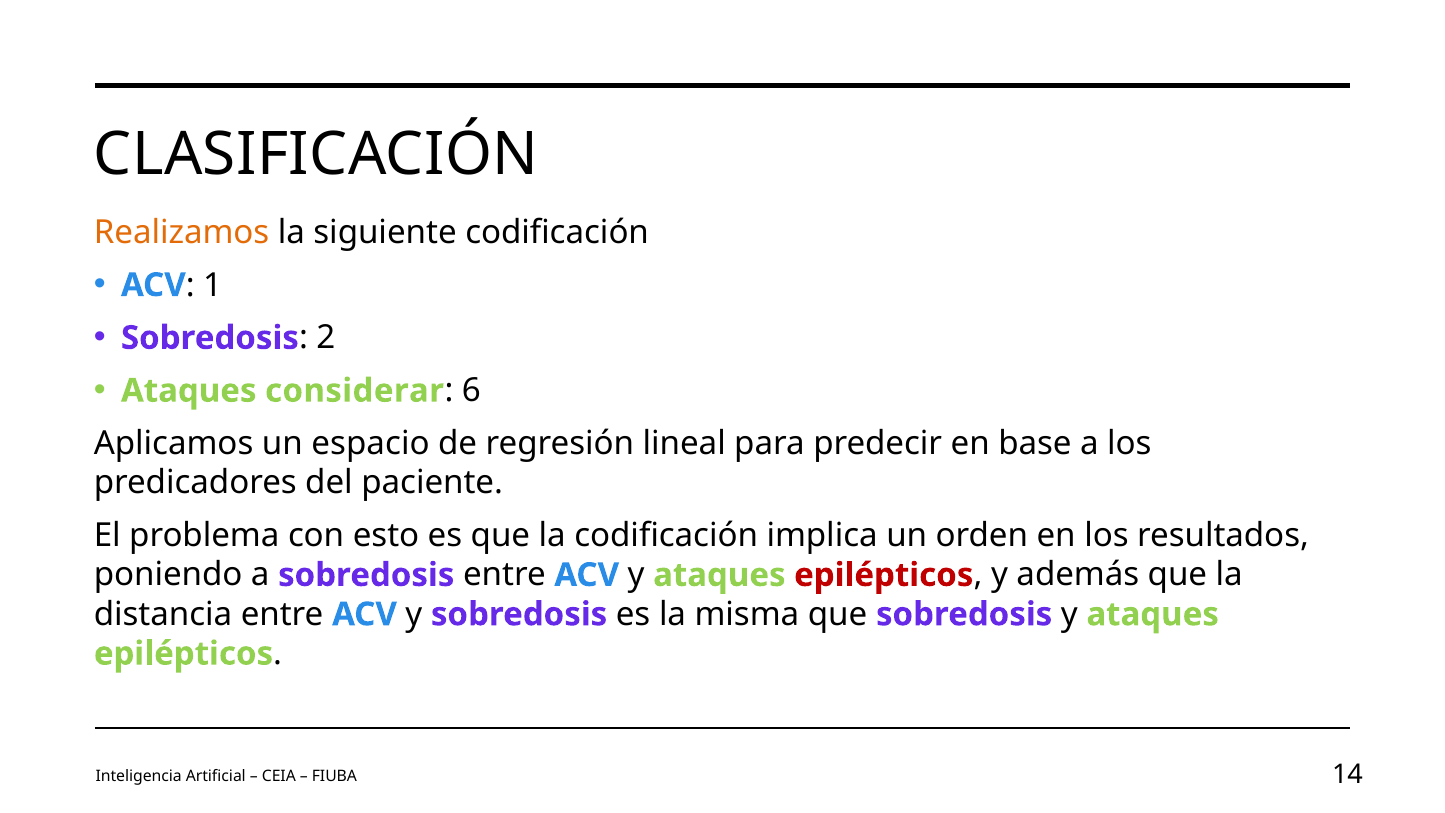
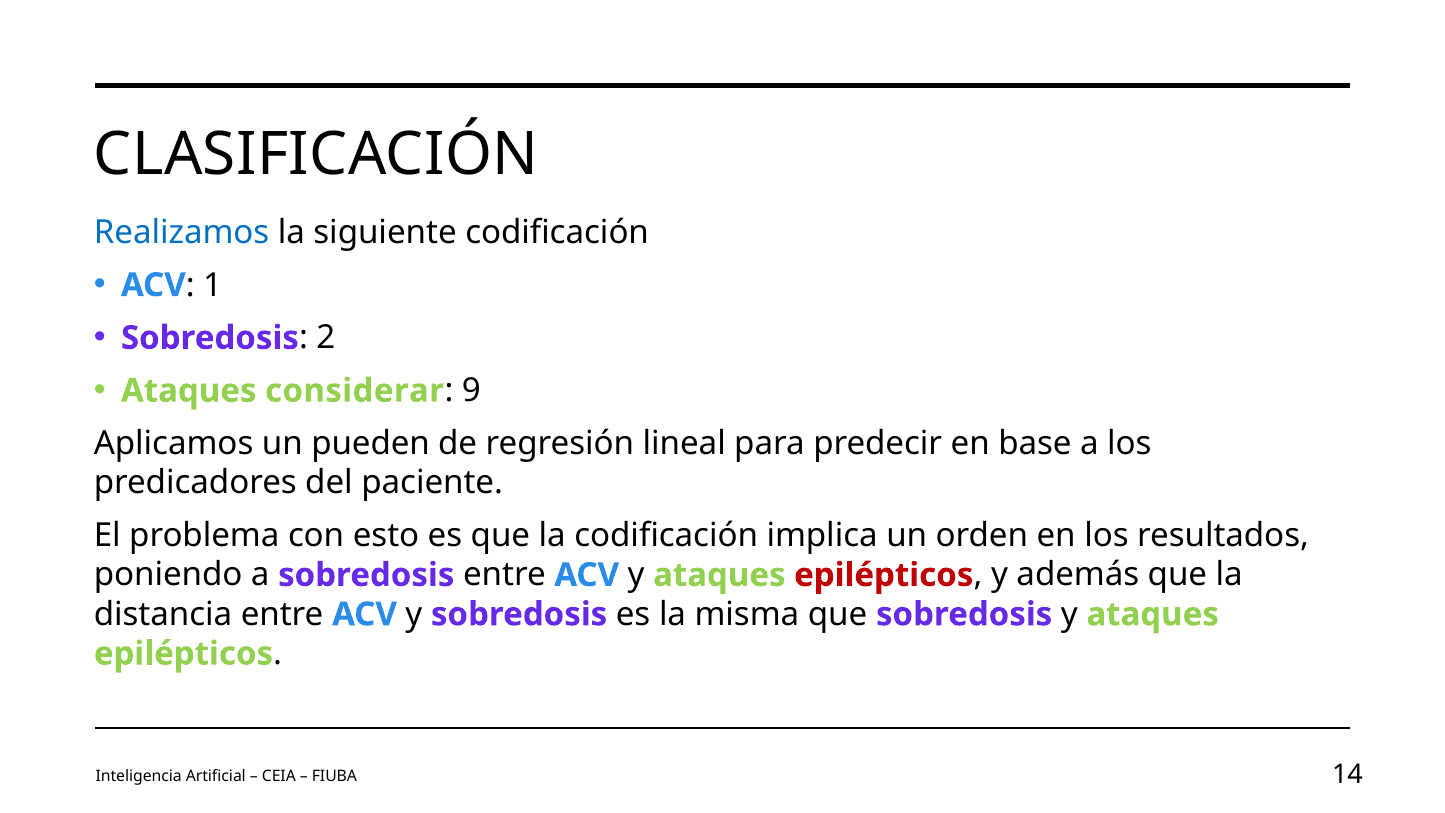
Realizamos colour: orange -> blue (182, 232)
6: 6 -> 9 (471, 391)
espacio: espacio -> pueden (371, 444)
